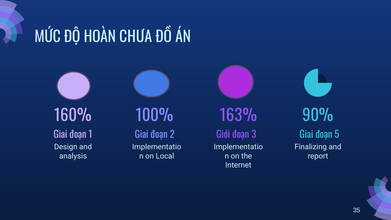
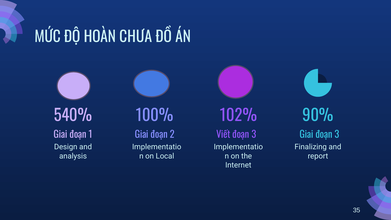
160%: 160% -> 540% (73, 116)
163%: 163% -> 102% (238, 116)
Giới: Giới -> Viết (223, 135)
Giai đoạn 5: 5 -> 3 (337, 135)
